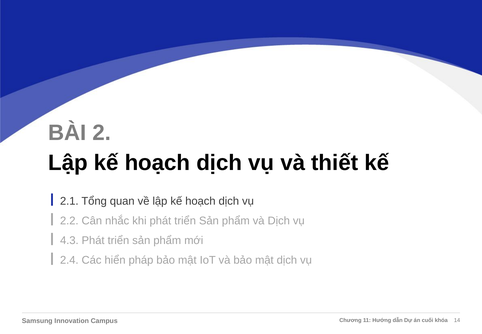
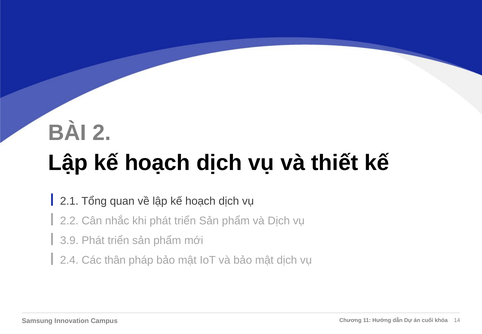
4.3: 4.3 -> 3.9 (69, 240)
hiển: hiển -> thân (115, 260)
